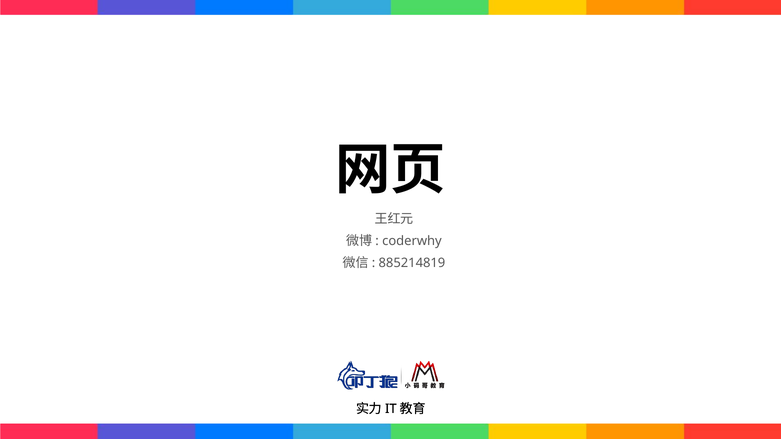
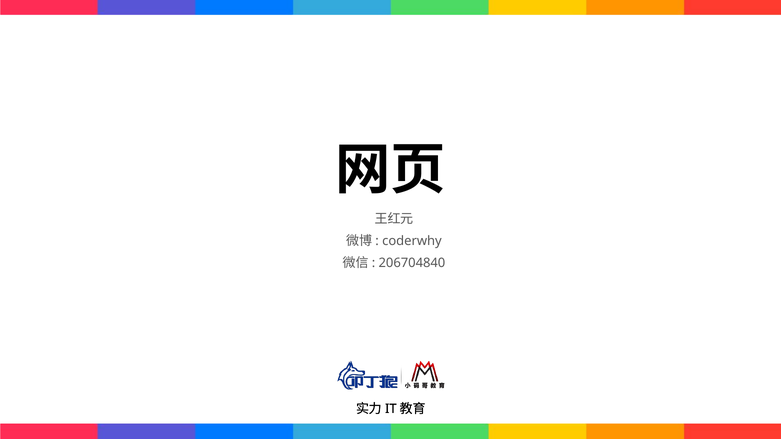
885214819: 885214819 -> 206704840 (412, 263)
